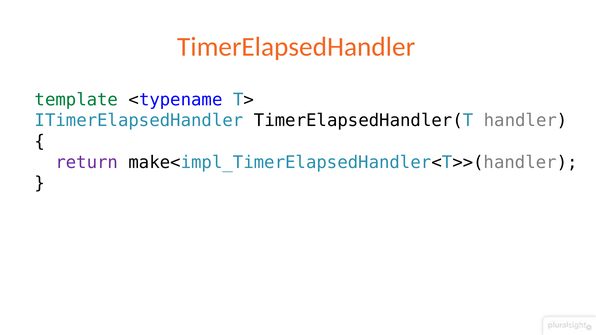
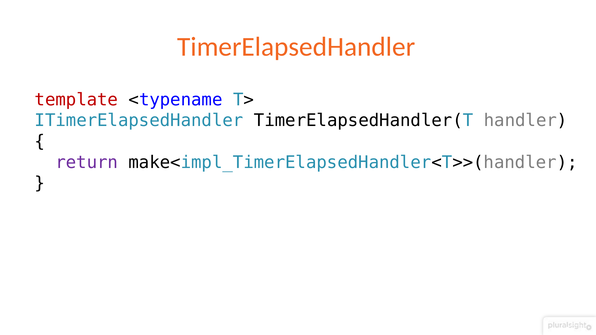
template colour: green -> red (76, 100)
